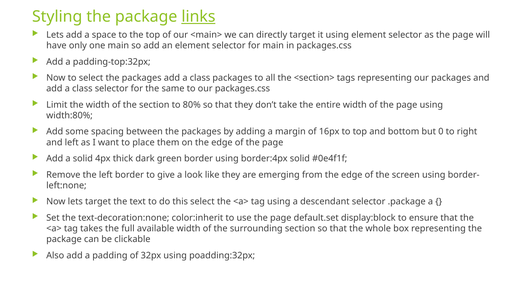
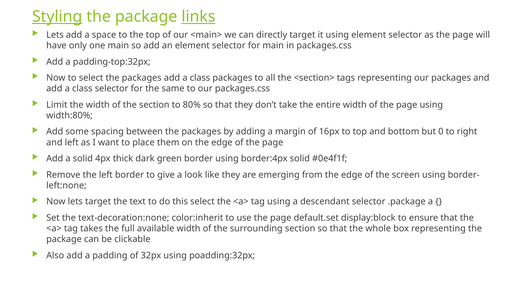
Styling underline: none -> present (57, 17)
